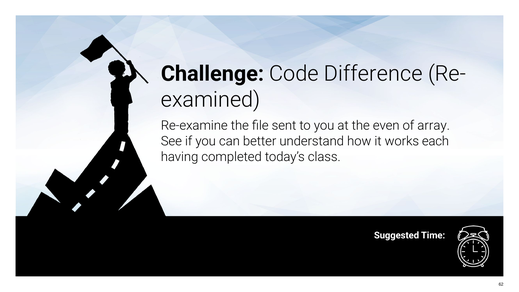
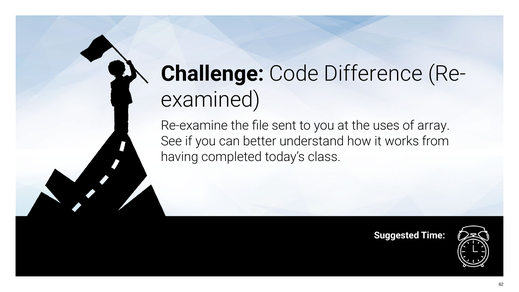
even: even -> uses (386, 126)
each: each -> from (435, 141)
